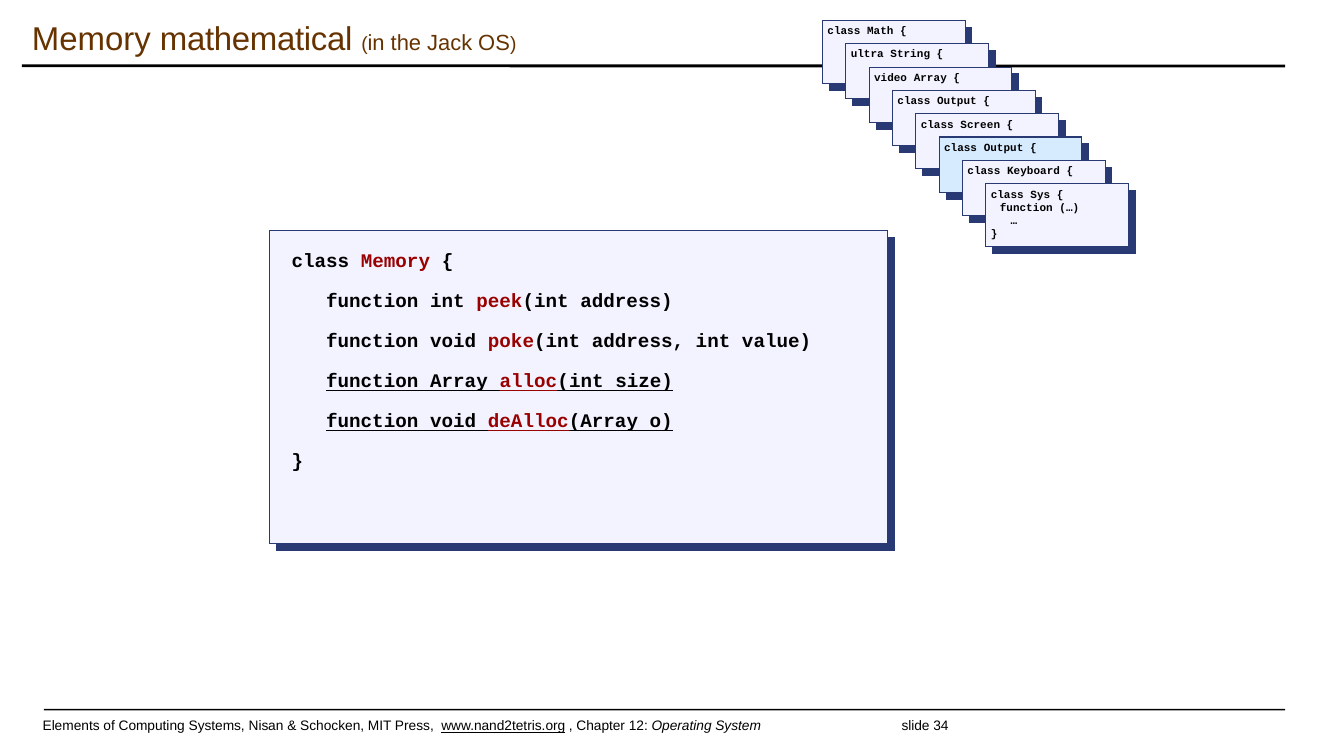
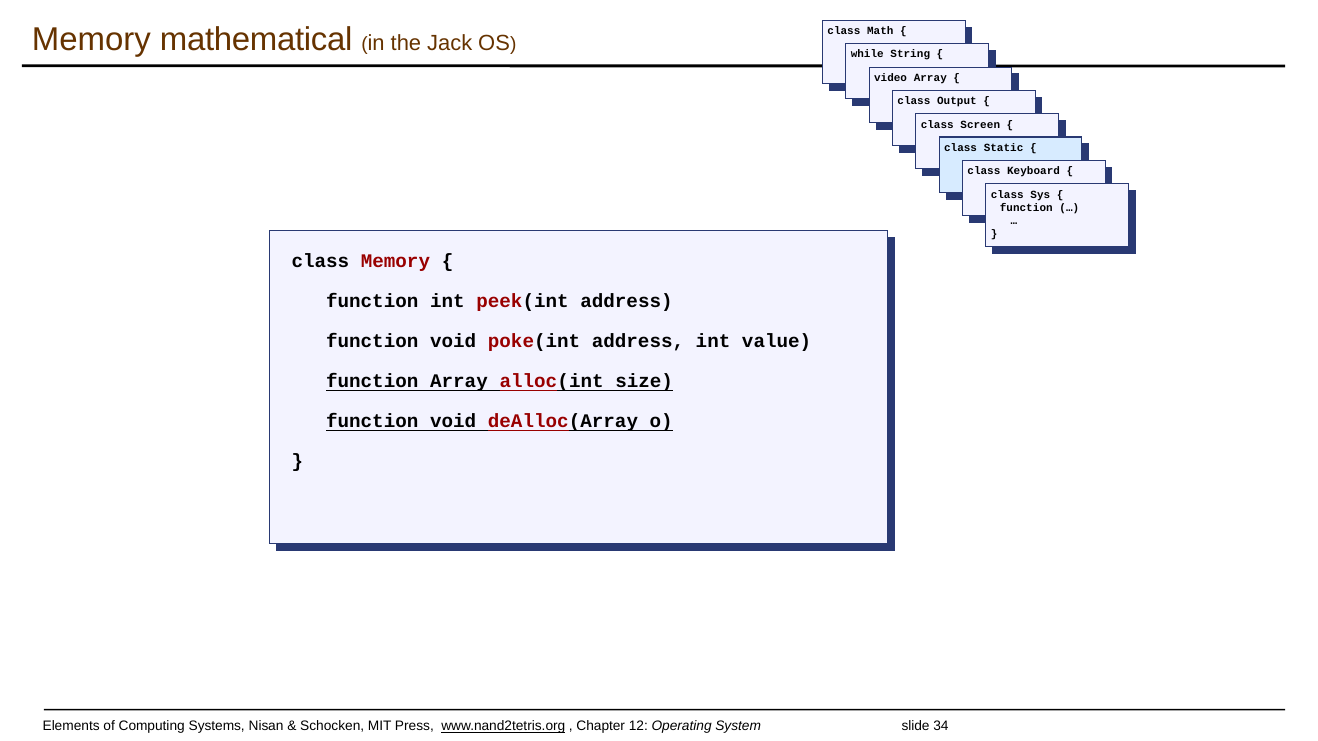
ultra: ultra -> while (867, 54)
Output: Output -> Static (1004, 148)
